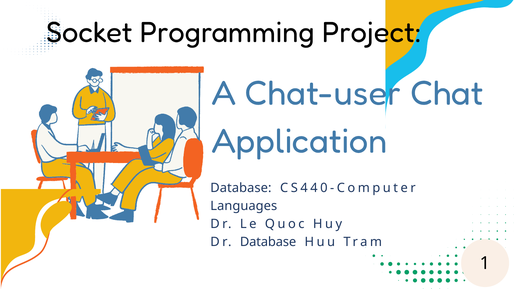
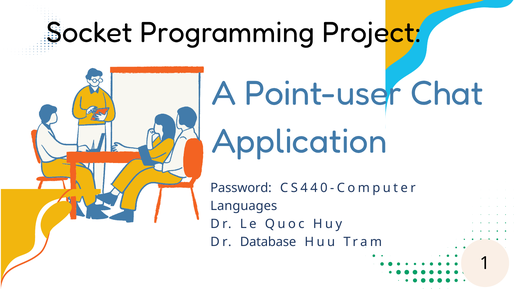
Chat-user: Chat-user -> Point-user (323, 93)
Database: Database -> Password (241, 188)
